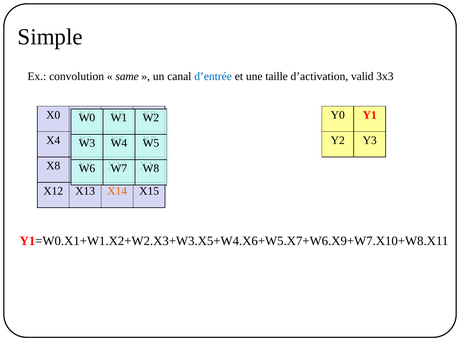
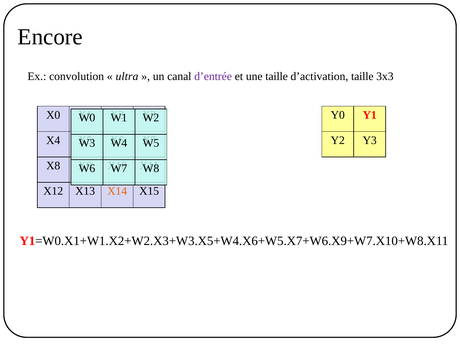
Simple: Simple -> Encore (50, 37)
same: same -> ultra (127, 77)
d’entrée colour: blue -> purple (213, 77)
d’activation valid: valid -> taille (362, 77)
